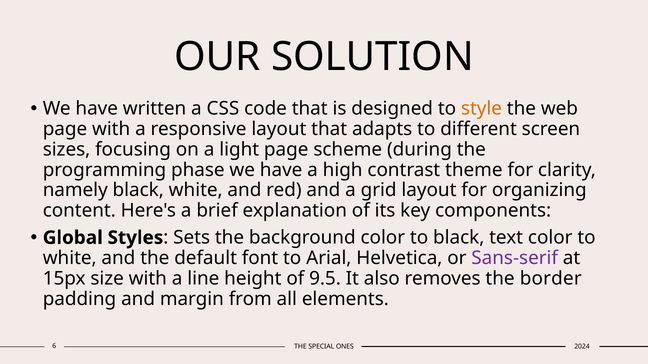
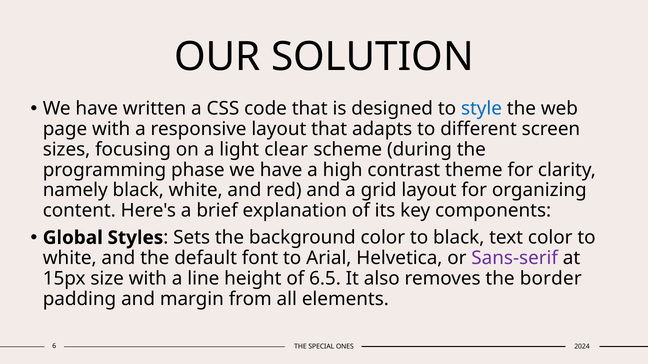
style colour: orange -> blue (481, 109)
light page: page -> clear (286, 150)
9.5: 9.5 -> 6.5 (325, 279)
